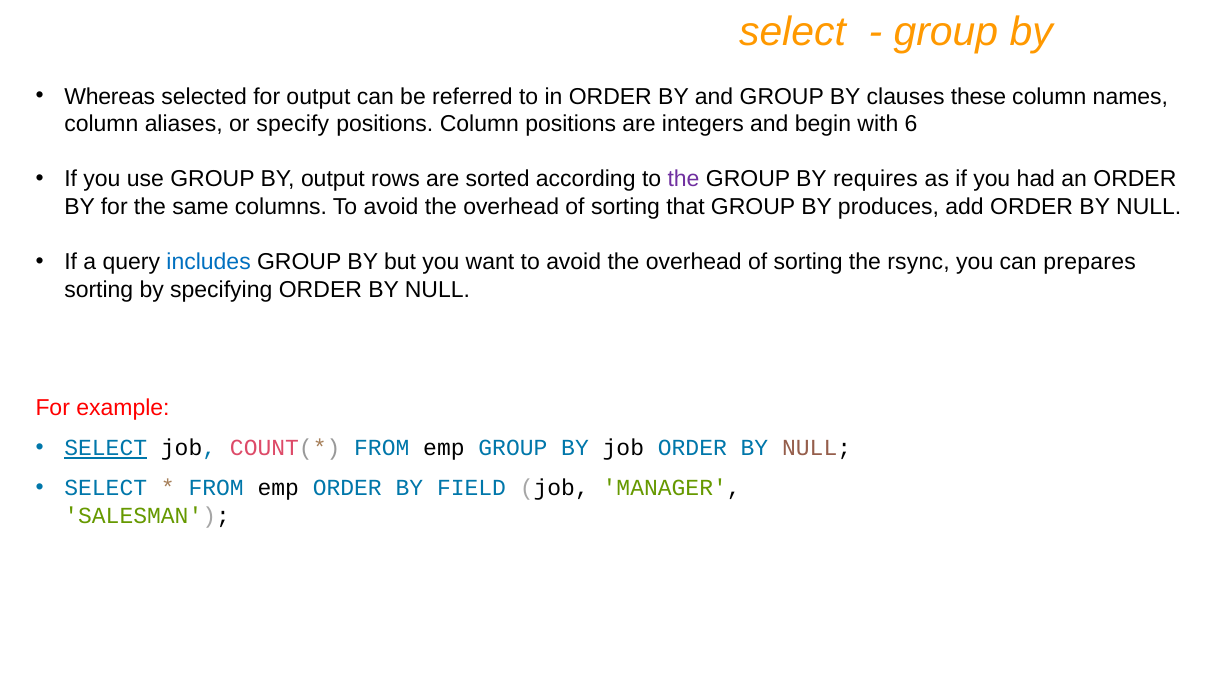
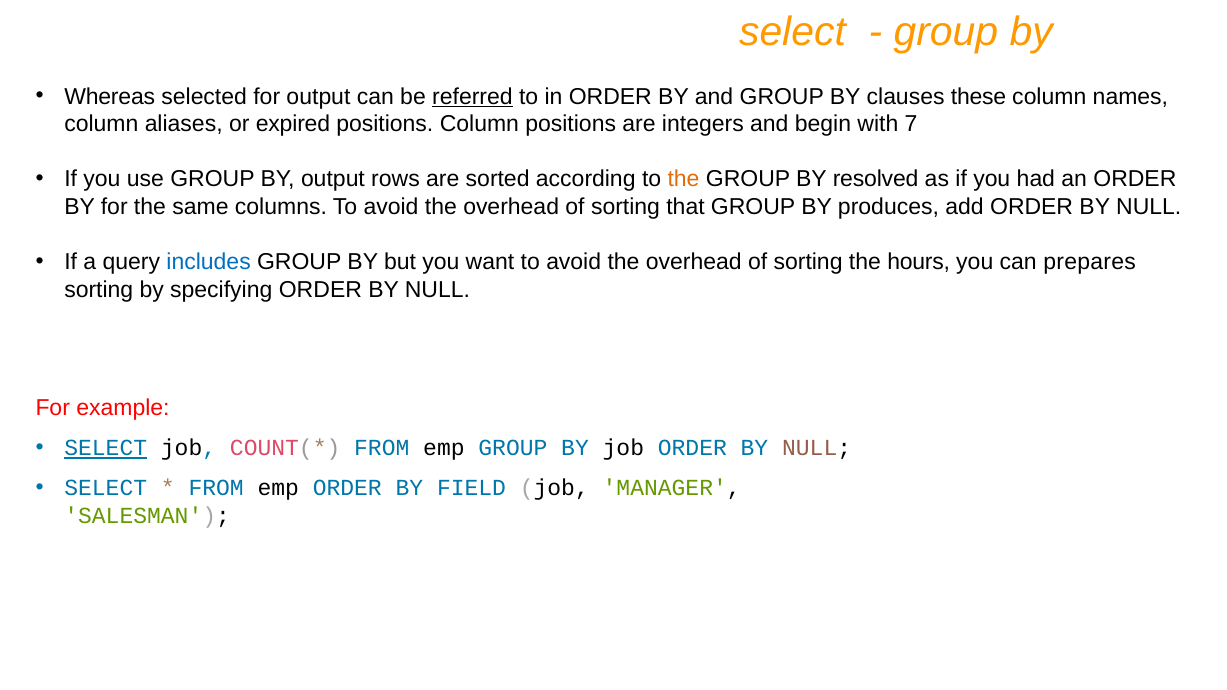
referred underline: none -> present (472, 97)
specify: specify -> expired (293, 124)
6: 6 -> 7 (911, 124)
the colour: purple -> orange (684, 179)
requires: requires -> resolved (876, 179)
rsync: rsync -> hours (919, 262)
